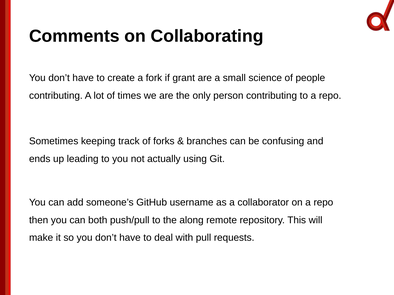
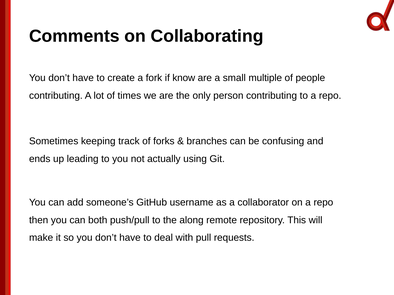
grant: grant -> know (184, 78)
science: science -> multiple (265, 78)
